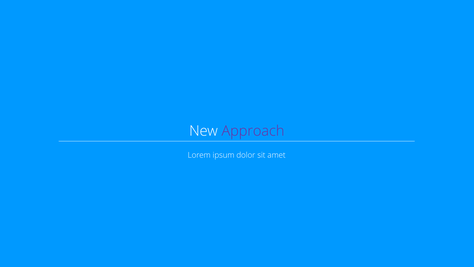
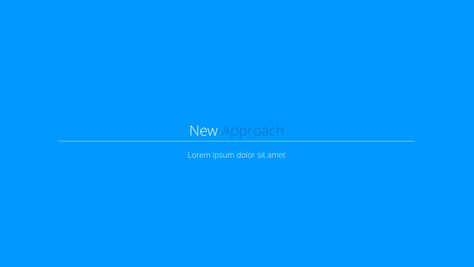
Approach colour: purple -> blue (253, 131)
